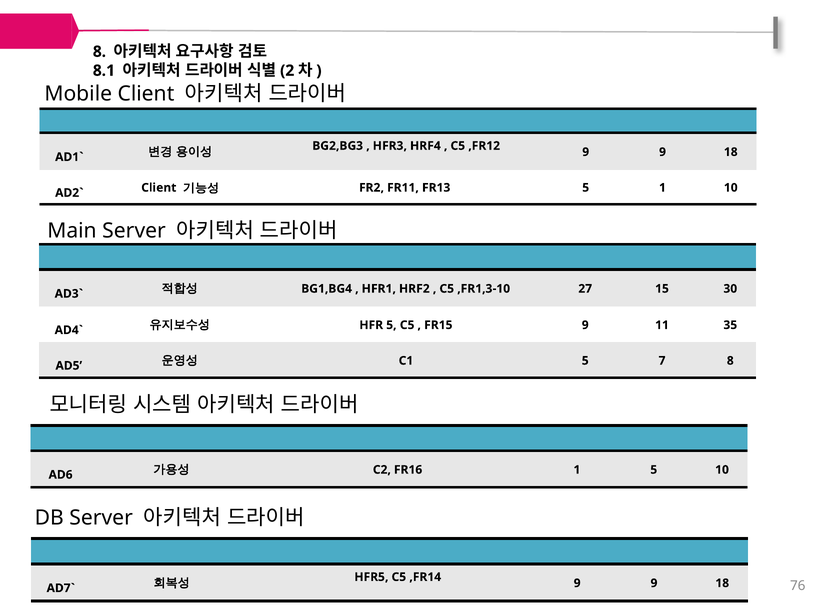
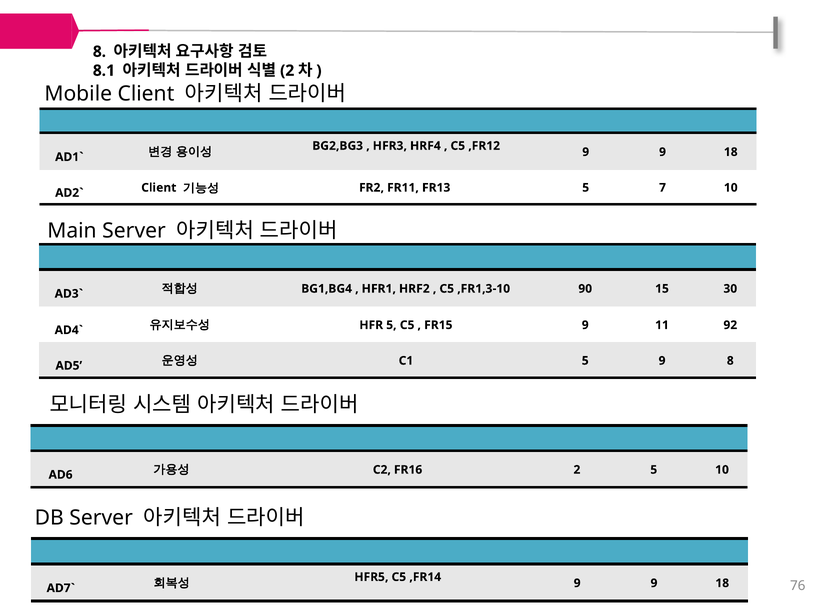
5 1: 1 -> 7 (663, 188)
27: 27 -> 90 (585, 289)
35: 35 -> 92 (730, 325)
5 7: 7 -> 9 (662, 361)
FR16 1: 1 -> 2 (577, 470)
